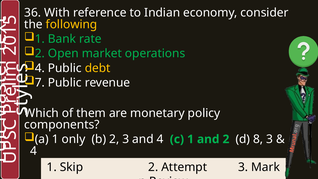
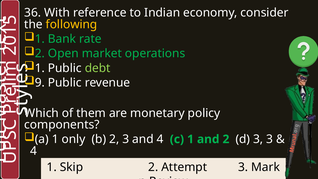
4: 4 -> 1 (40, 68)
debt colour: yellow -> light green (98, 68)
7: 7 -> 9 (40, 83)
d 8: 8 -> 3 (258, 139)
